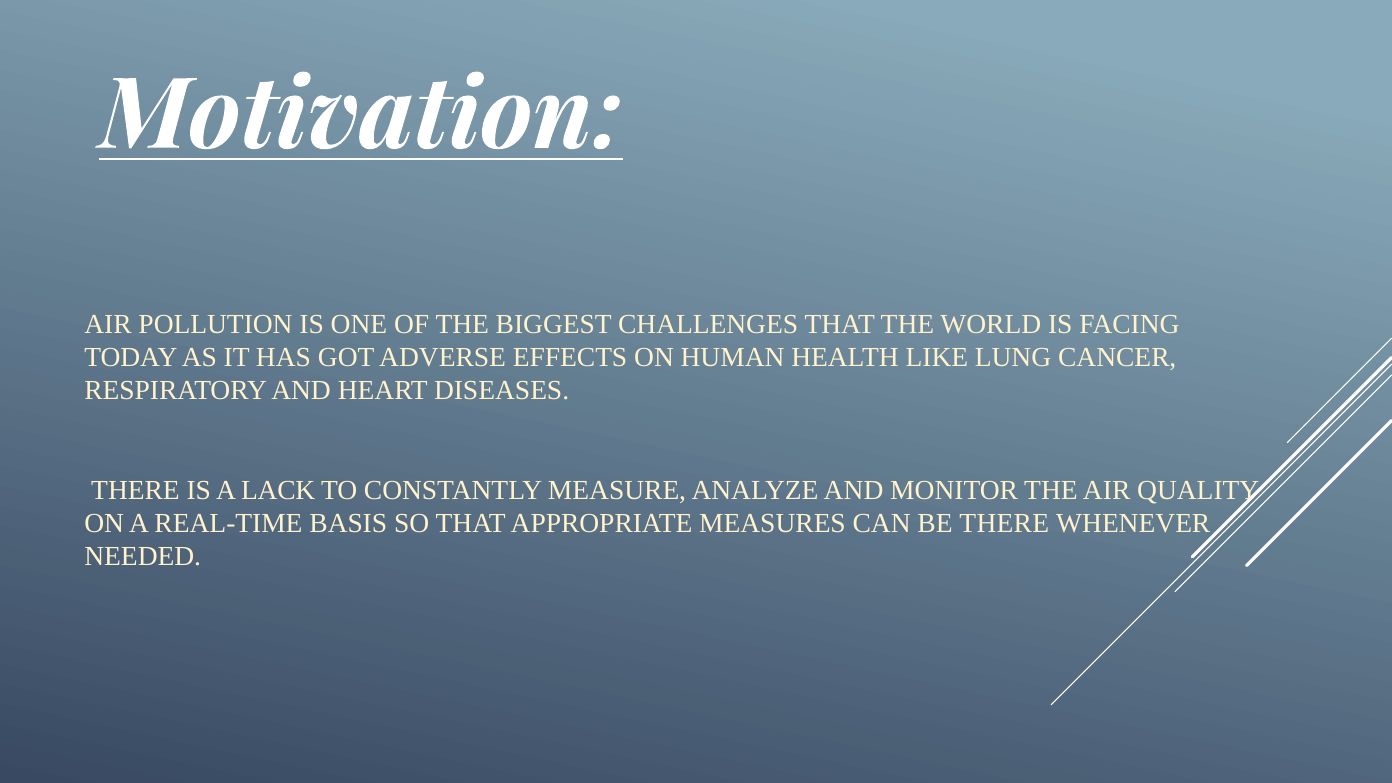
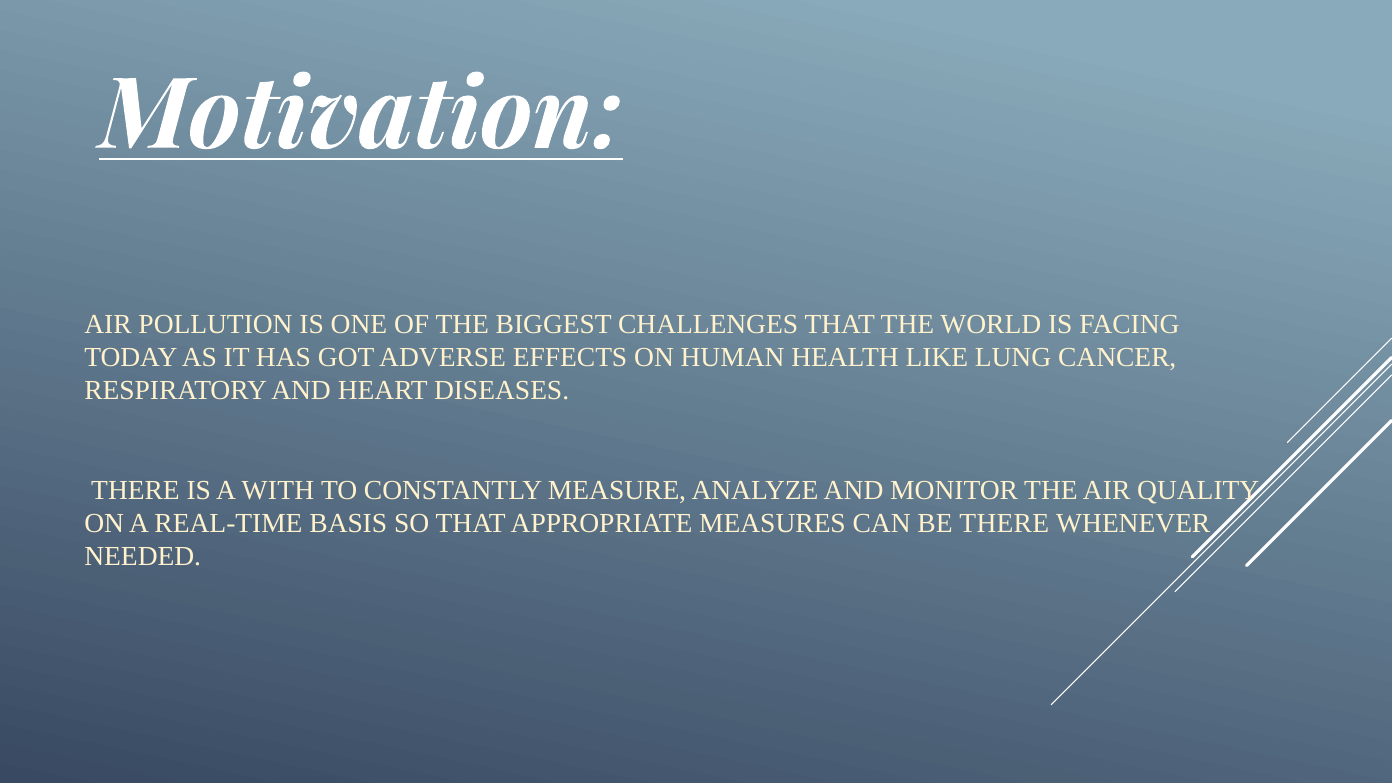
LACK: LACK -> WITH (278, 490)
